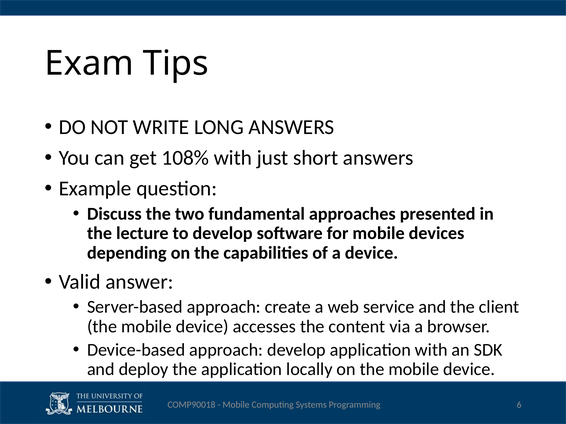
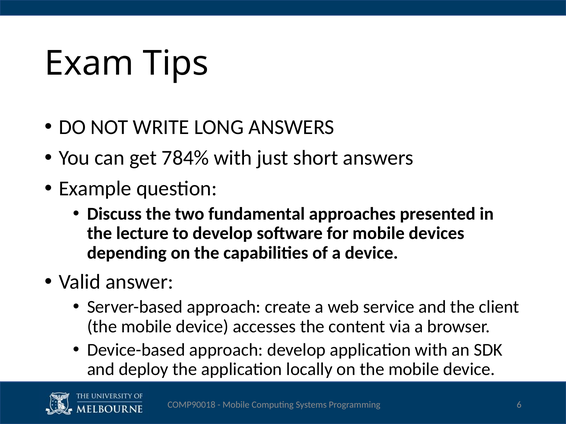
108%: 108% -> 784% (185, 158)
